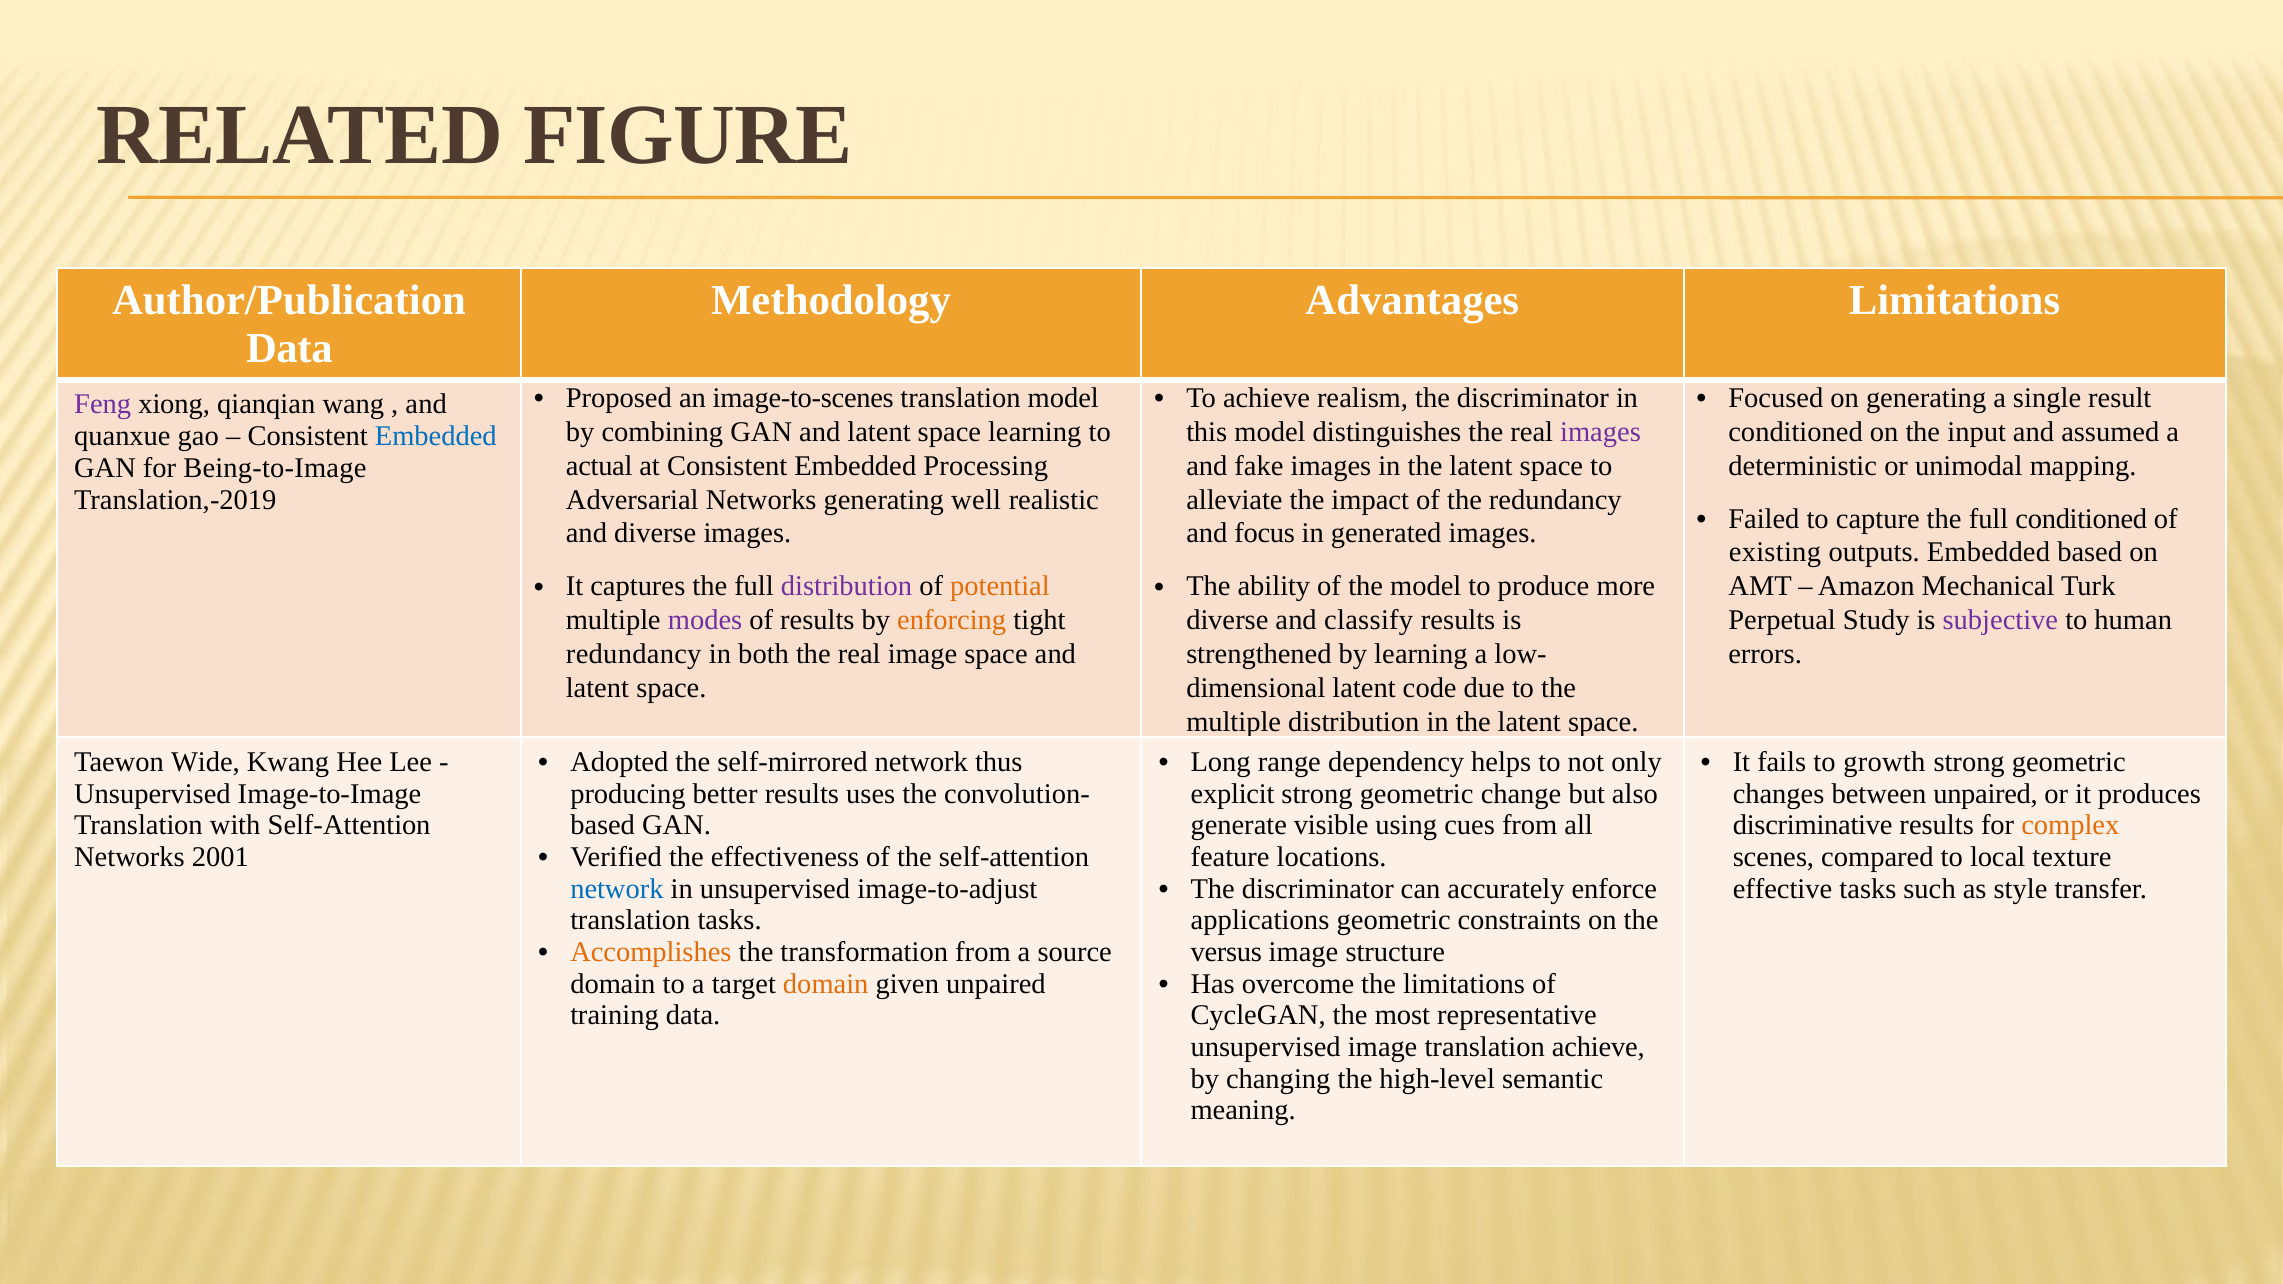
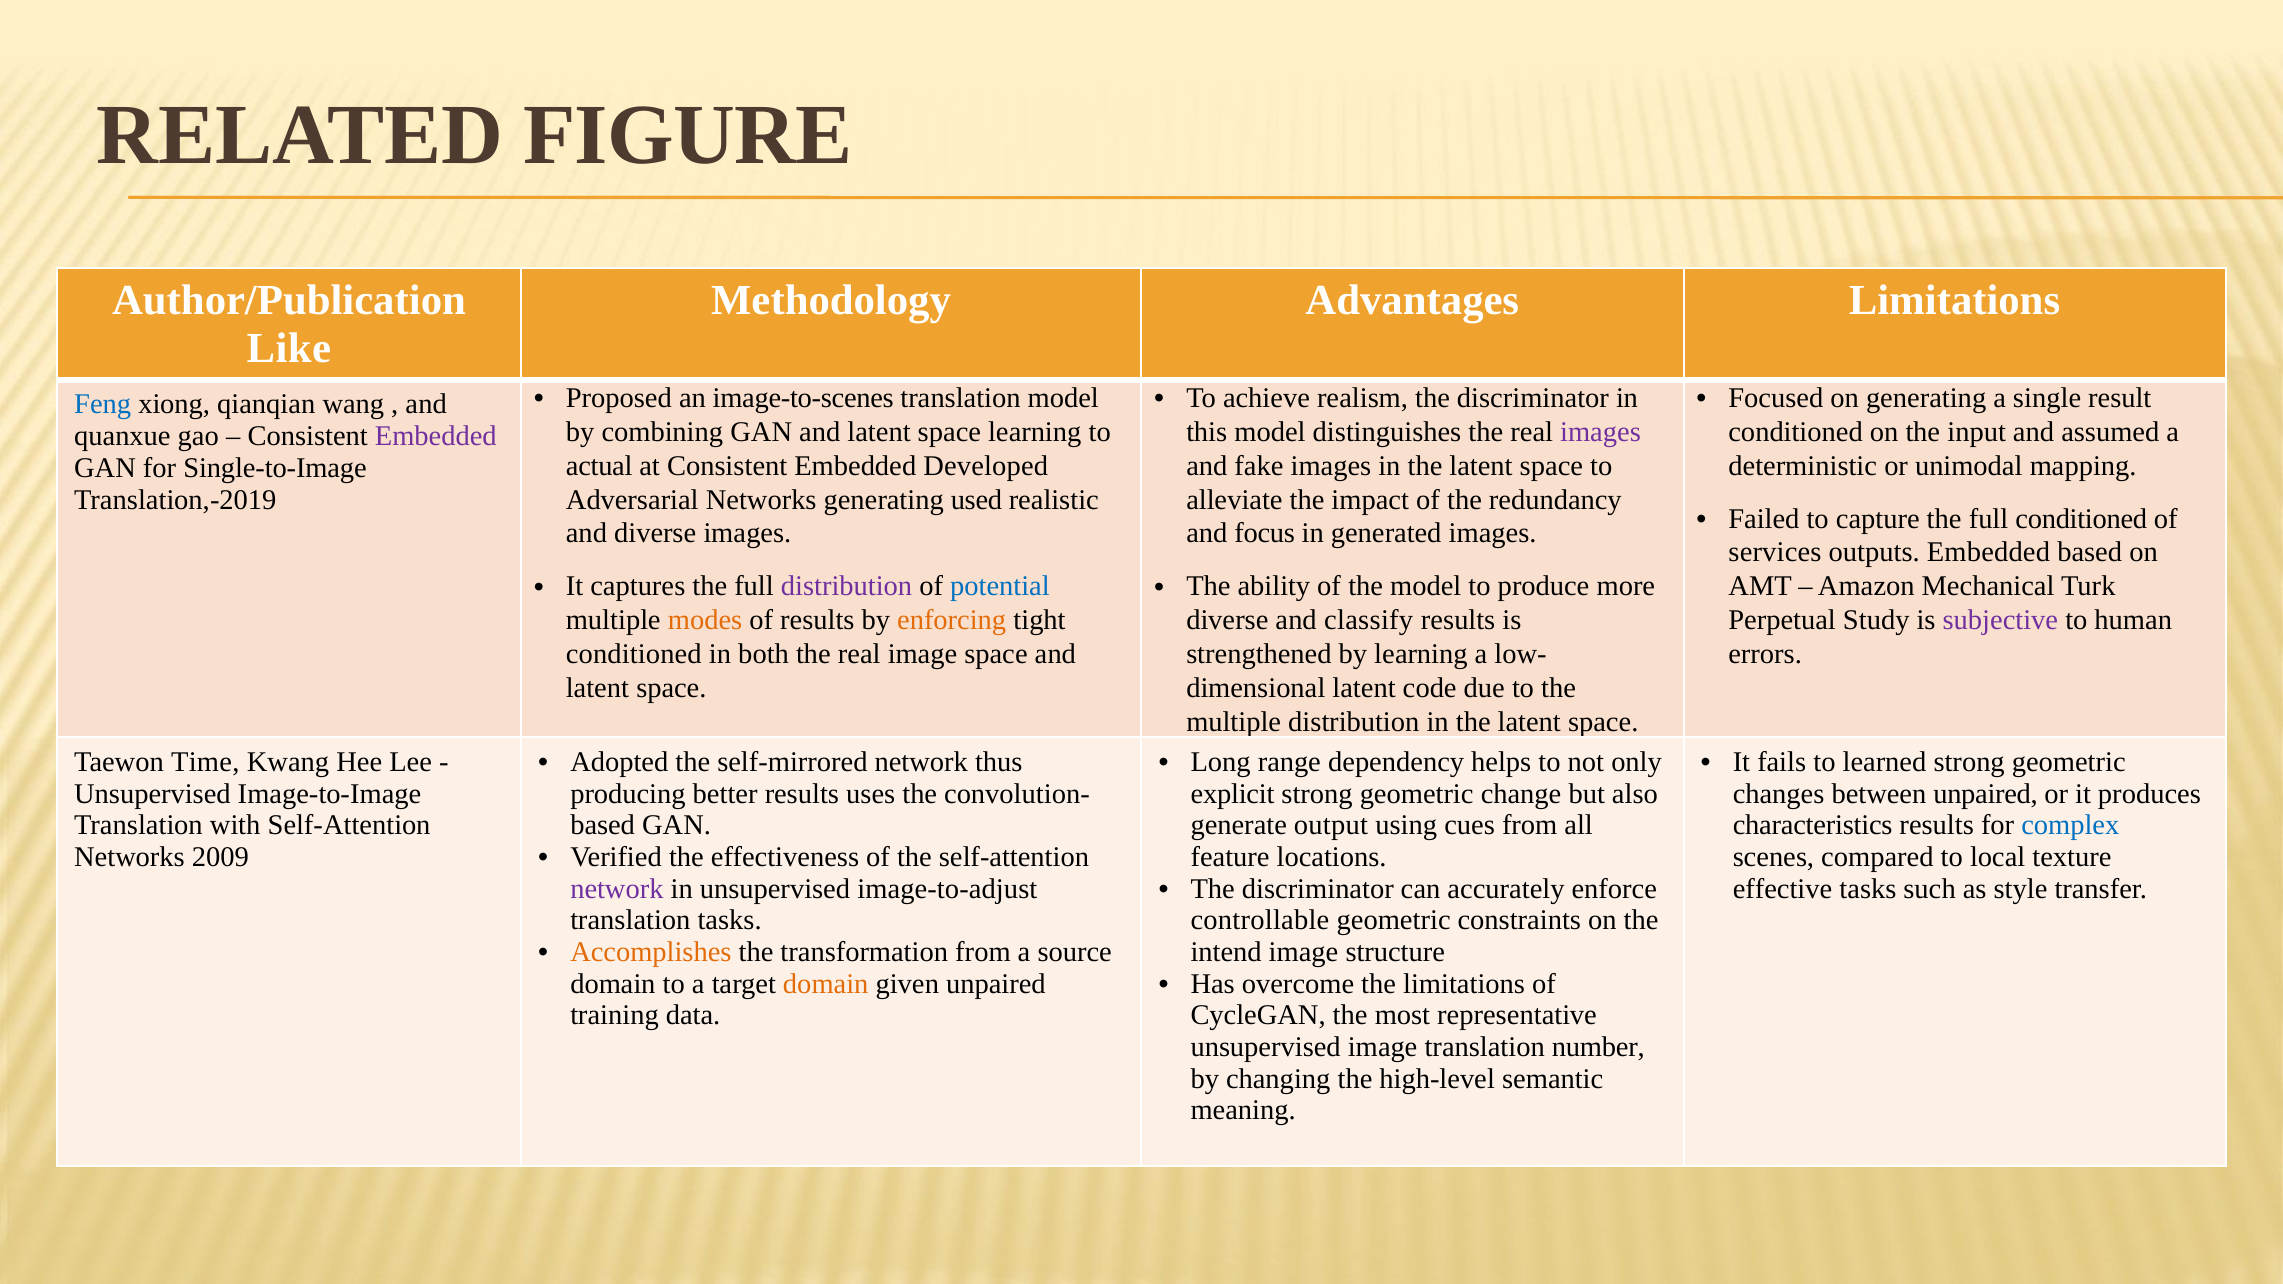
Data: Data -> Like (289, 348)
Feng colour: purple -> blue (103, 405)
Embedded colour: blue -> purple (436, 436)
Processing: Processing -> Developed (986, 466)
Being-to-Image: Being-to-Image -> Single-to-Image (275, 468)
well: well -> used (976, 500)
existing: existing -> services (1775, 553)
potential colour: orange -> blue (1000, 586)
modes colour: purple -> orange (705, 620)
redundancy: redundancy -> conditioned (634, 654)
Wide: Wide -> Time (205, 762)
growth: growth -> learned (1885, 762)
visible: visible -> output (1331, 825)
discriminative: discriminative -> characteristics (1813, 825)
complex colour: orange -> blue (2070, 825)
2001: 2001 -> 2009 (220, 857)
network colour: blue -> purple (617, 889)
applications: applications -> controllable (1260, 921)
versus: versus -> intend (1226, 952)
translation achieve: achieve -> number (1598, 1047)
